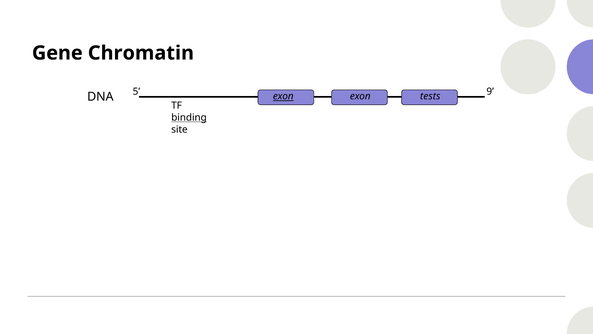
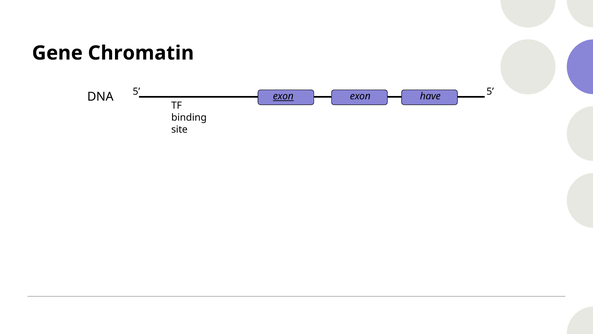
5 9: 9 -> 5 (490, 92)
tests: tests -> have (430, 96)
binding underline: present -> none (189, 117)
